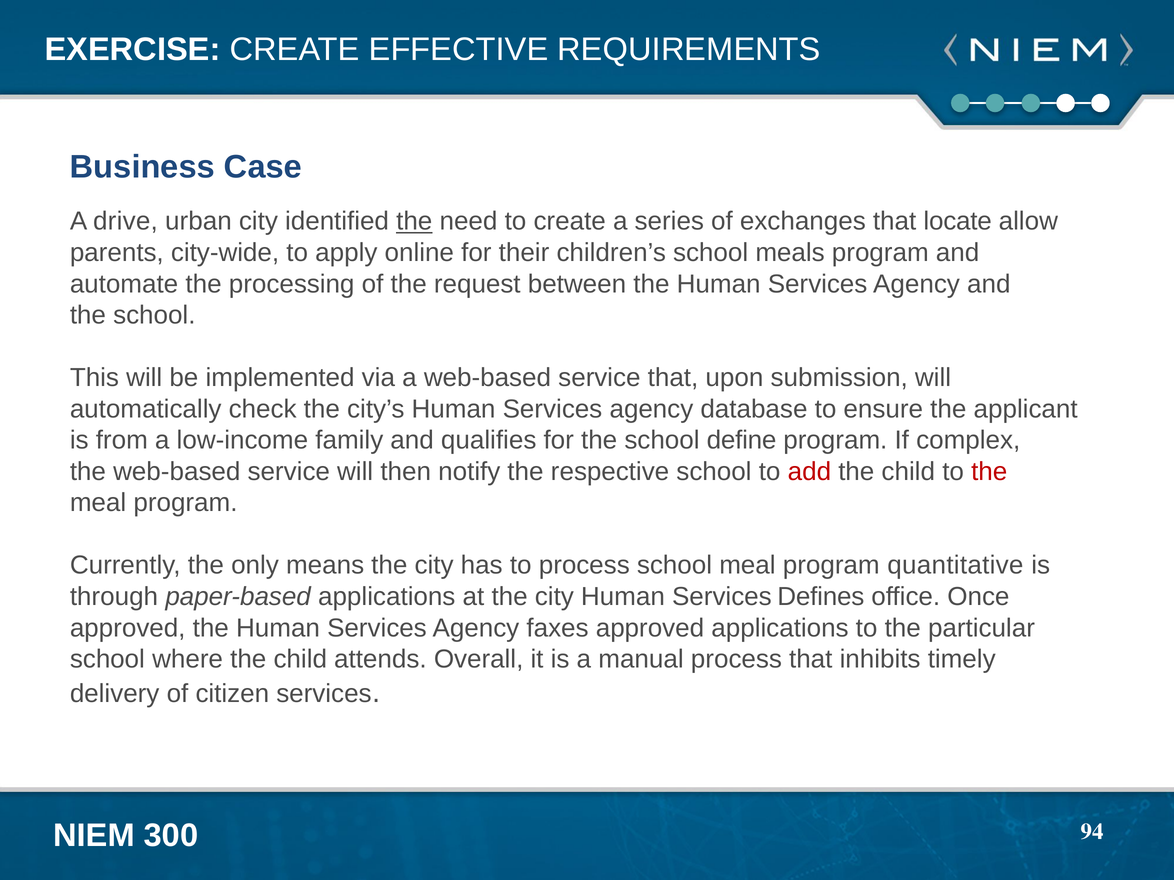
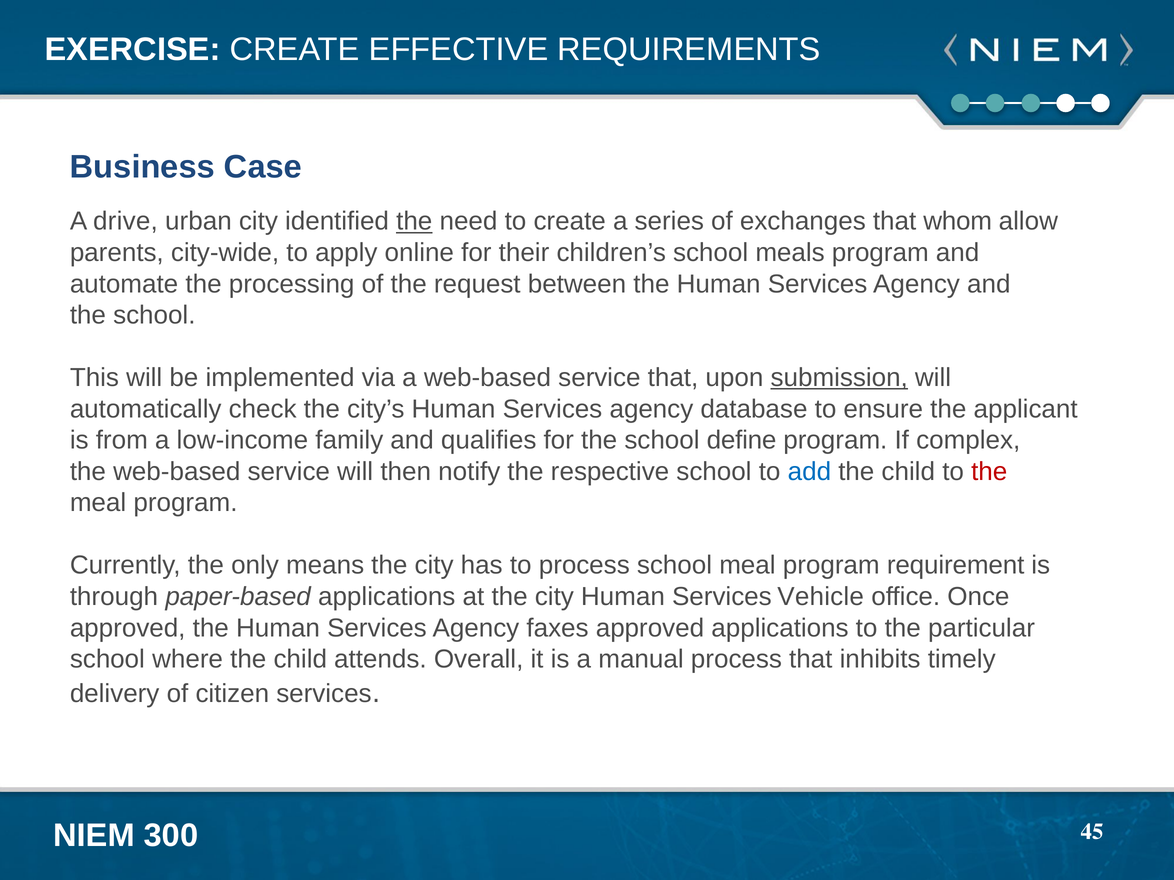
locate: locate -> whom (958, 221)
submission underline: none -> present (839, 378)
add colour: red -> blue (809, 472)
quantitative: quantitative -> requirement (956, 566)
Defines: Defines -> Vehicle (821, 597)
94: 94 -> 45 (1092, 832)
